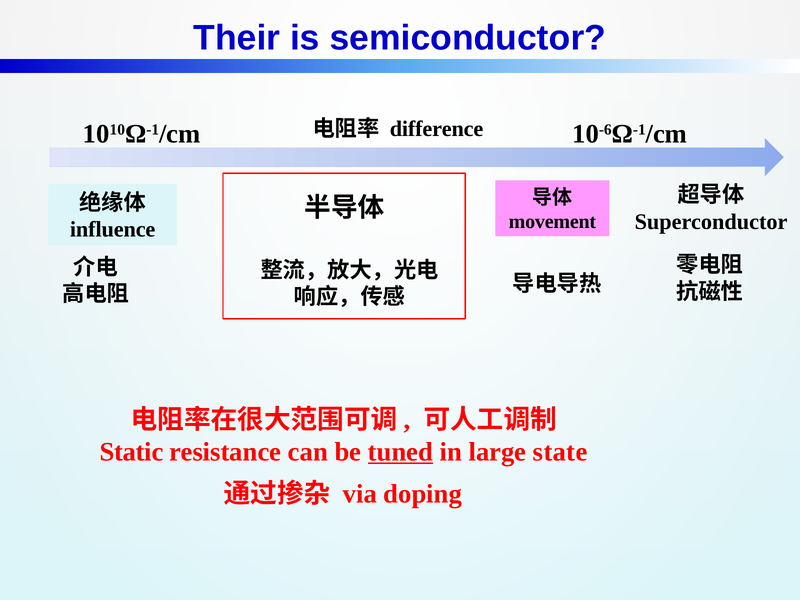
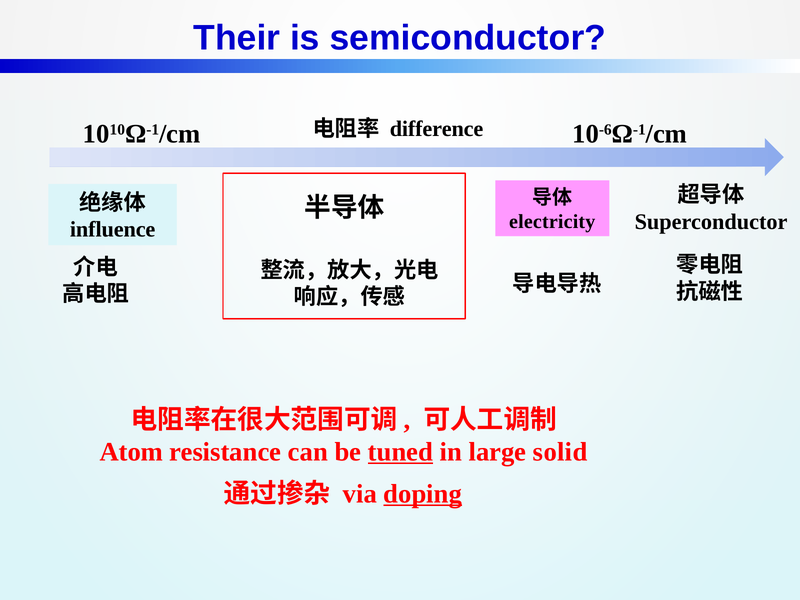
movement: movement -> electricity (552, 222)
Static: Static -> Atom (131, 452)
state: state -> solid (560, 452)
doping underline: none -> present (423, 494)
